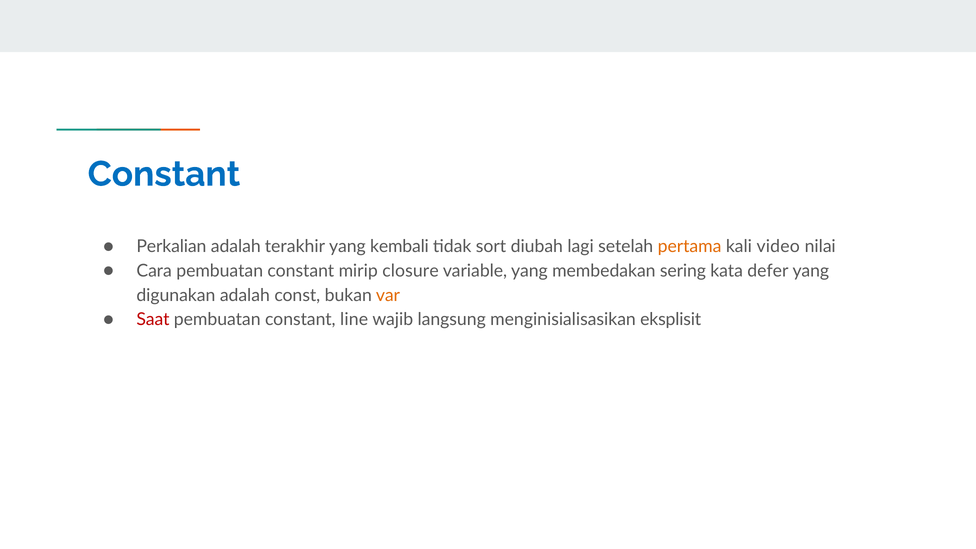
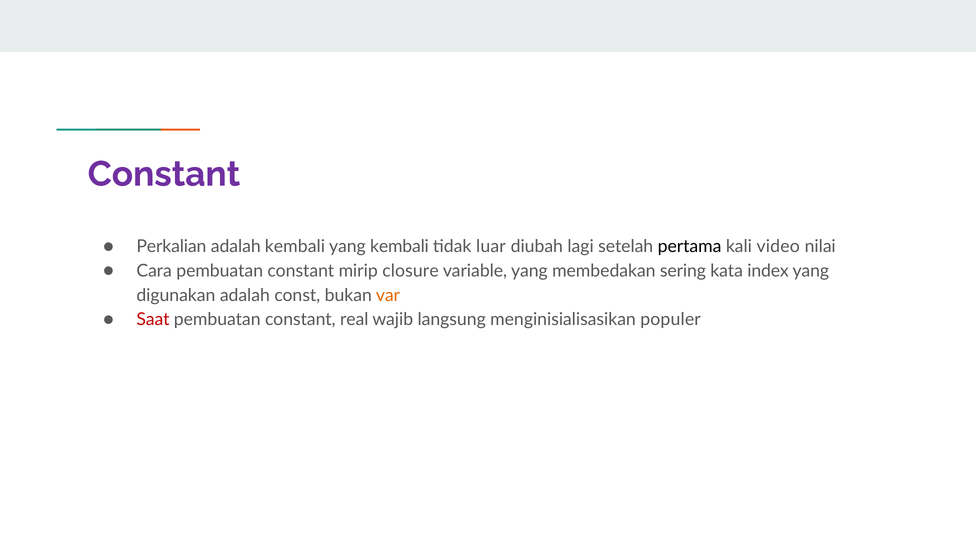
Constant colour: blue -> purple (164, 174)
adalah terakhir: terakhir -> kembali (295, 247)
sort: sort -> luar (491, 247)
pertama colour: orange -> black (690, 247)
defer: defer -> index (768, 271)
line: line -> real (354, 320)
eksplisit: eksplisit -> populer (671, 320)
